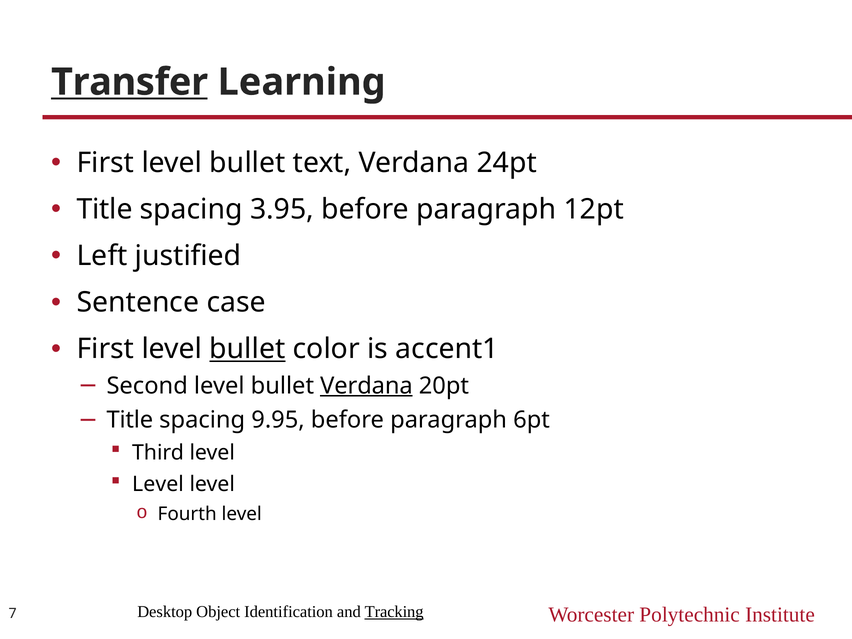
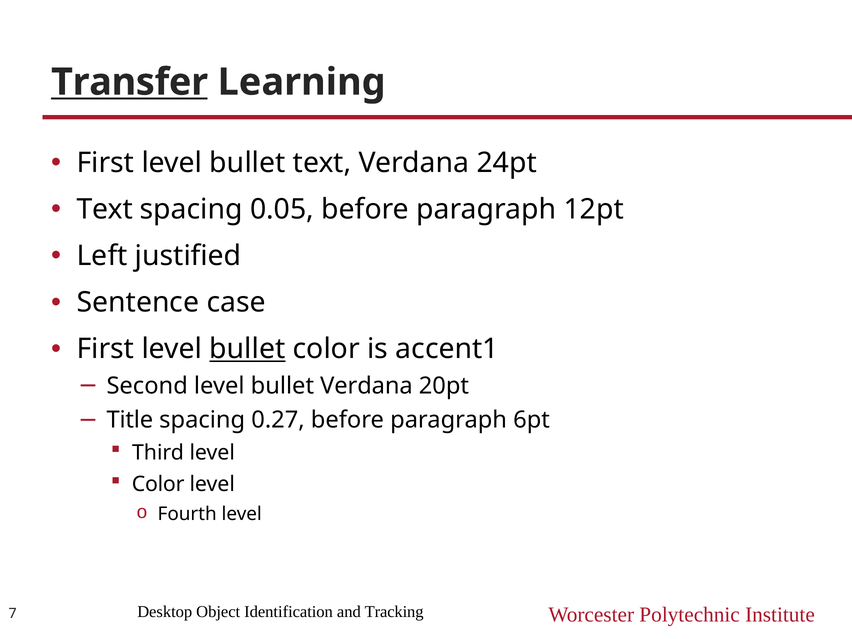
Title: Title -> Text (105, 209)
3.95: 3.95 -> 0.05 (282, 209)
Verdana underline: present -> none (366, 386)
9.95: 9.95 -> 0.27 (278, 420)
Level: Level -> Color (158, 484)
Tracking underline: present -> none (394, 612)
